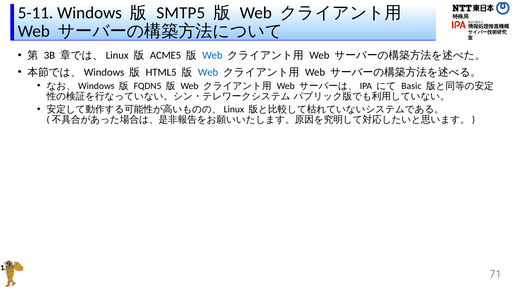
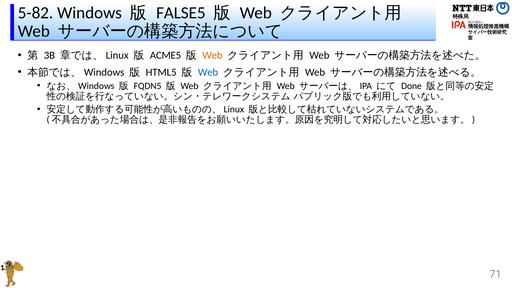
5-11: 5-11 -> 5-82 (36, 13)
SMTP5: SMTP5 -> FALSE5 (181, 13)
Web colour: blue -> orange (212, 55)
Basic: Basic -> Done (411, 86)
